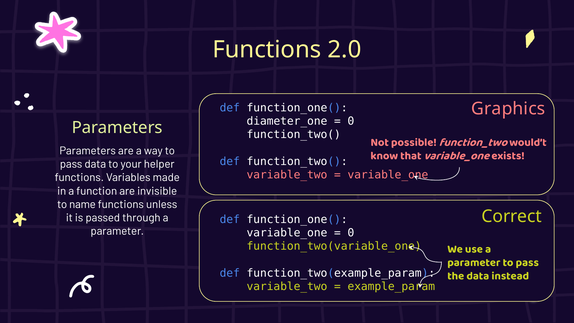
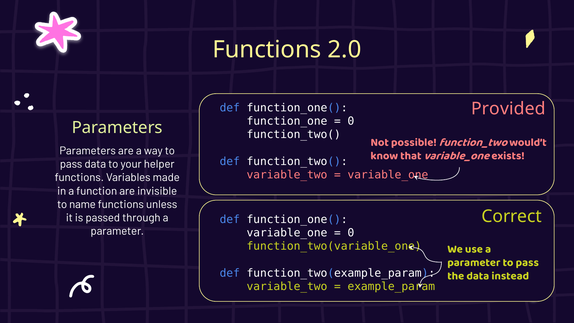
Graphics: Graphics -> Provided (508, 109)
diameter_one: diameter_one -> function_one (287, 121)
